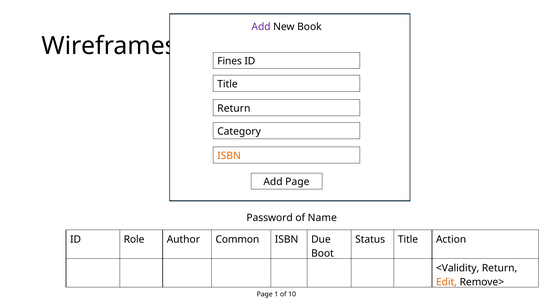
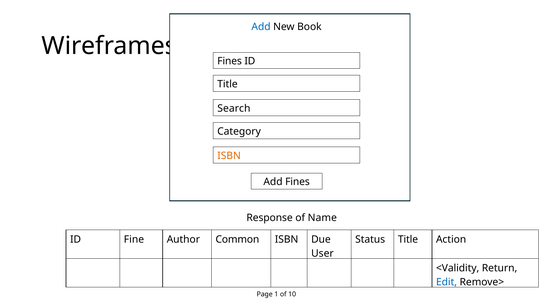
Add colour: purple -> blue (261, 27)
Return: Return -> Search (234, 108)
Add Page: Page -> Fines (297, 182)
Password: Password -> Response (270, 218)
Role: Role -> Fine (134, 239)
Boot: Boot -> User (322, 253)
Edit colour: orange -> blue (447, 282)
